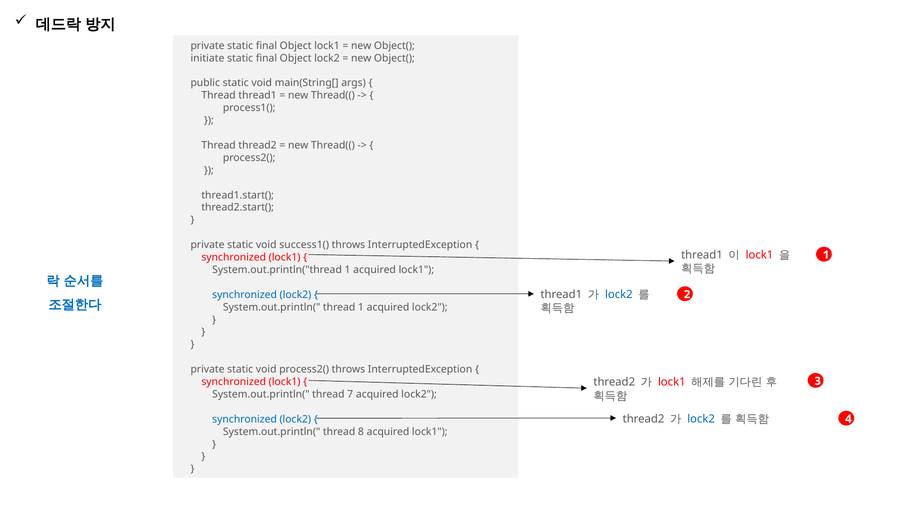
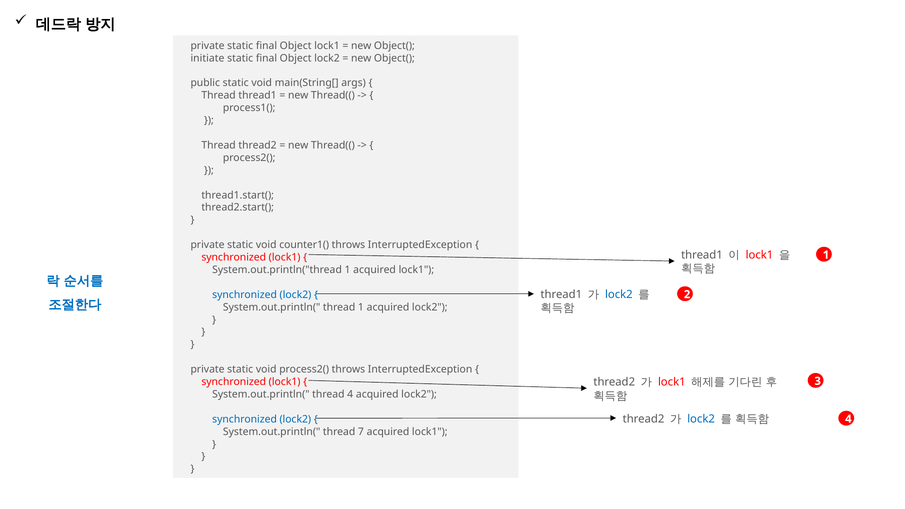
success1(: success1( -> counter1( (304, 245)
thread 7: 7 -> 4 (350, 394)
8: 8 -> 7 (361, 432)
